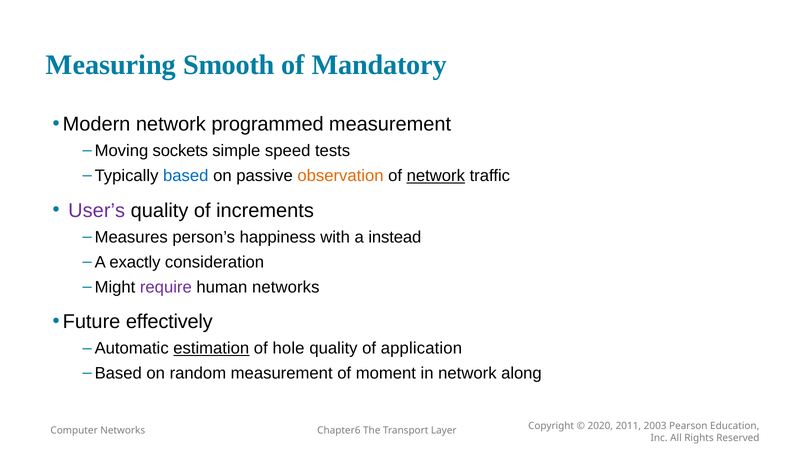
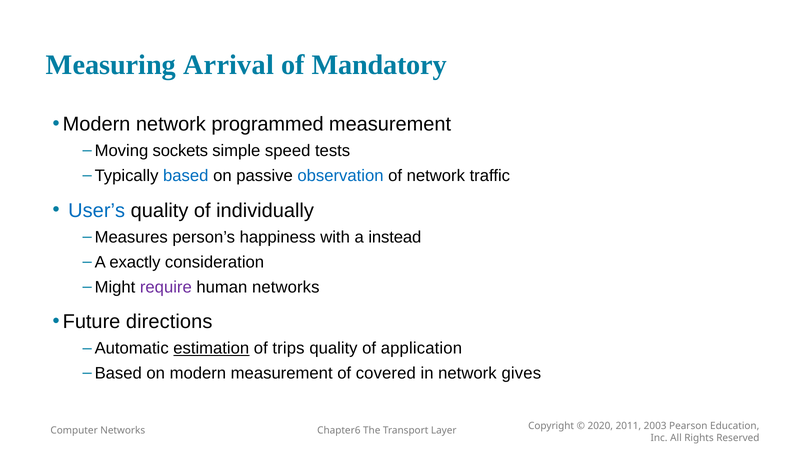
Smooth: Smooth -> Arrival (228, 65)
observation colour: orange -> blue (340, 176)
network underline: present -> none (436, 176)
User’s colour: purple -> blue (97, 211)
increments: increments -> individually (265, 211)
effectively: effectively -> directions (169, 322)
hole: hole -> trips (289, 349)
on random: random -> modern (198, 374)
moment: moment -> covered (386, 374)
along: along -> gives (521, 374)
